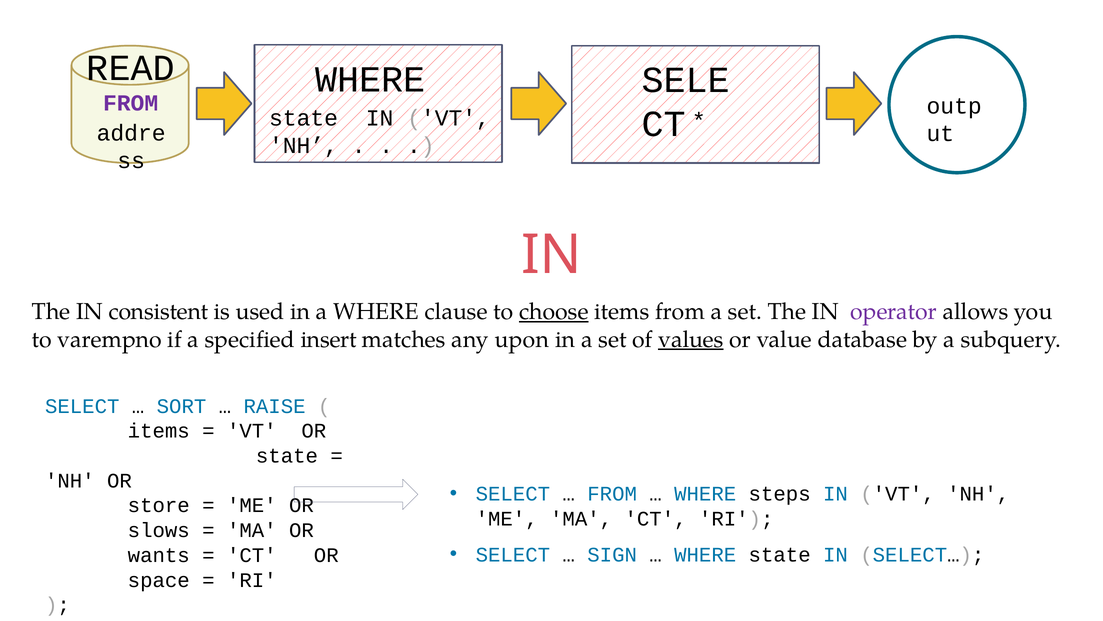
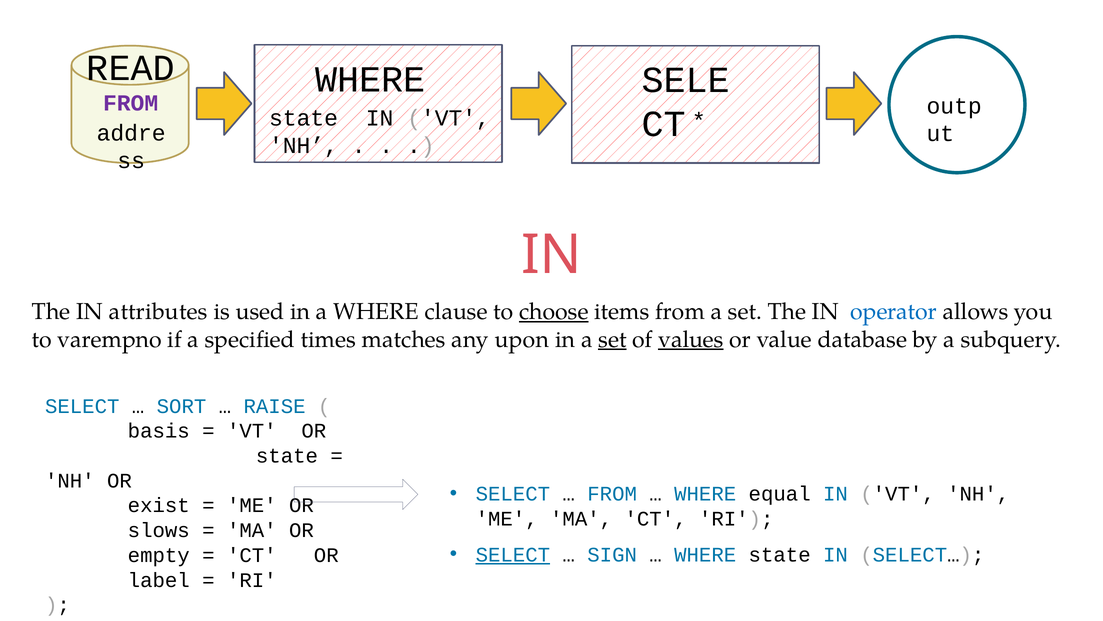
consistent: consistent -> attributes (158, 312)
operator colour: purple -> blue (894, 312)
insert: insert -> times (328, 339)
set underline: none -> present (612, 339)
items: items -> basis (159, 431)
steps: steps -> equal (780, 494)
store: store -> exist (159, 505)
SELECT underline: none -> present (513, 554)
wants: wants -> empty (159, 555)
space: space -> label (159, 580)
